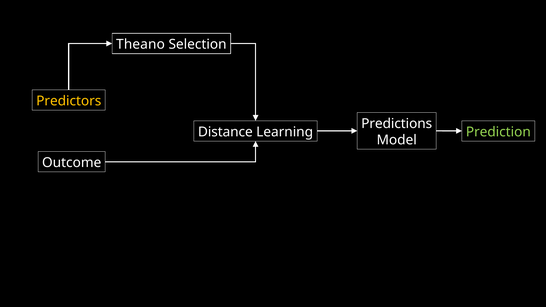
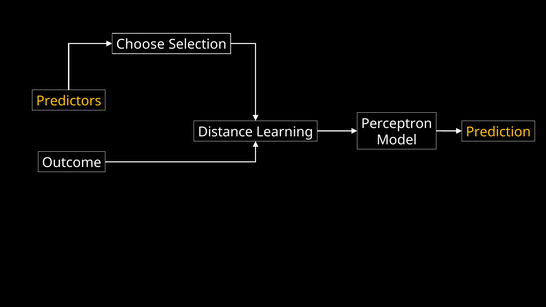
Theano: Theano -> Choose (140, 44)
Predictions: Predictions -> Perceptron (397, 124)
Prediction colour: light green -> yellow (498, 132)
